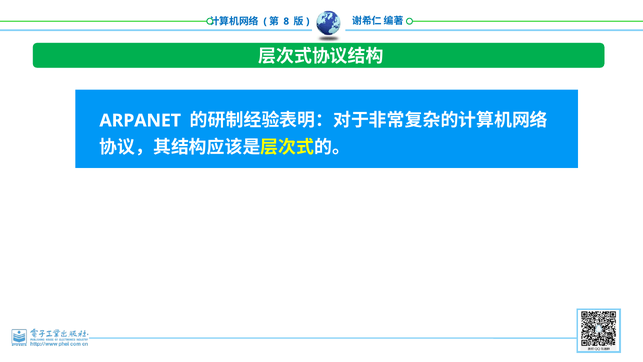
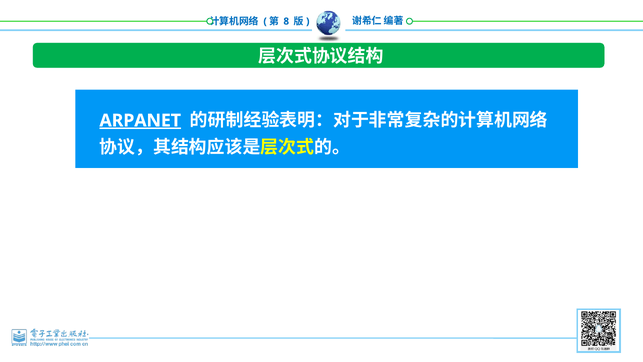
ARPANET underline: none -> present (140, 120)
